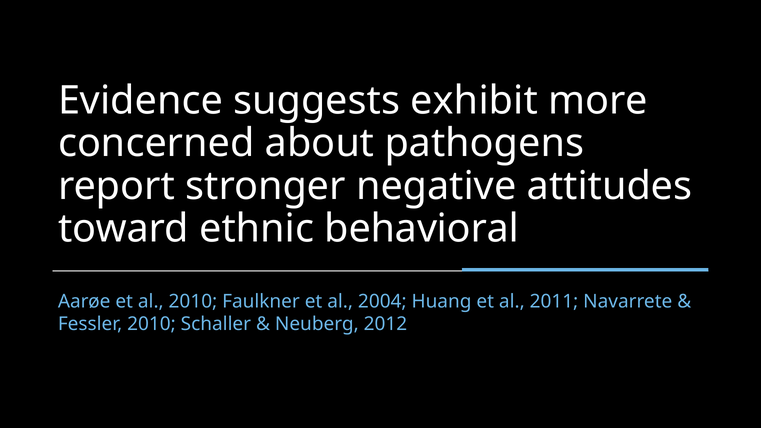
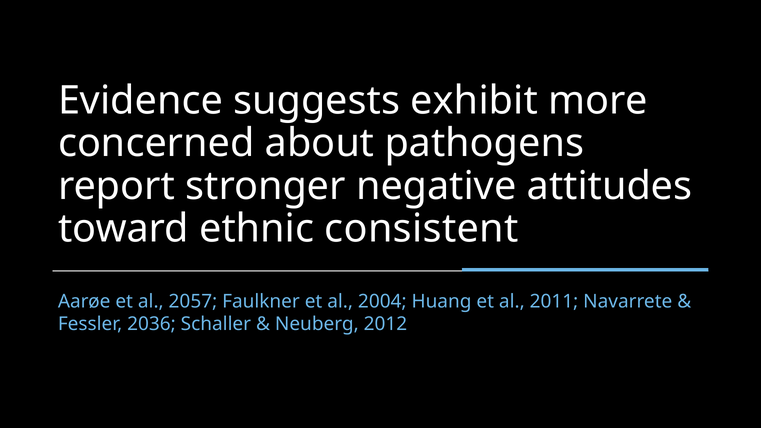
behavioral: behavioral -> consistent (422, 229)
al 2010: 2010 -> 2057 (193, 301)
Fessler 2010: 2010 -> 2036 (151, 324)
